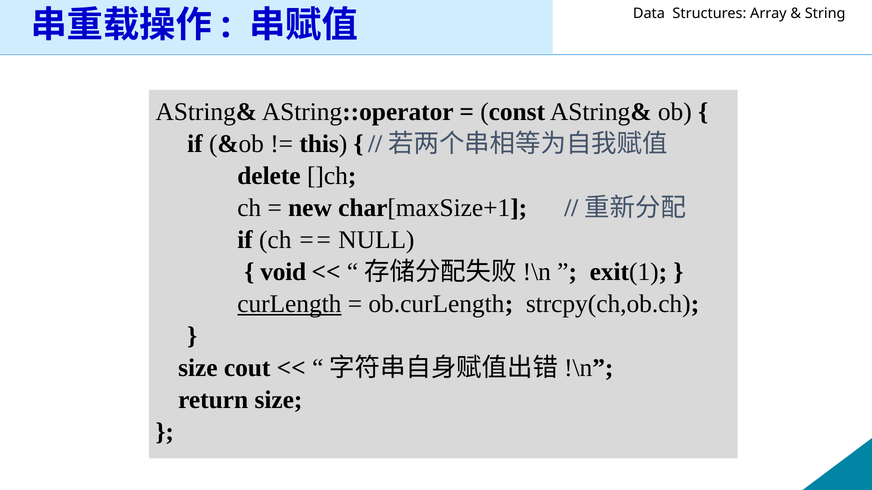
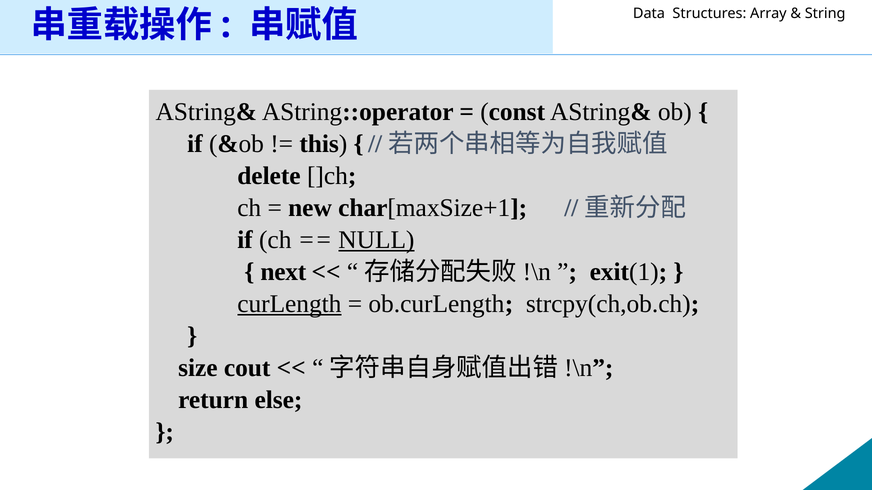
NULL underline: none -> present (376, 240)
void: void -> next (283, 272)
return size: size -> else (278, 400)
